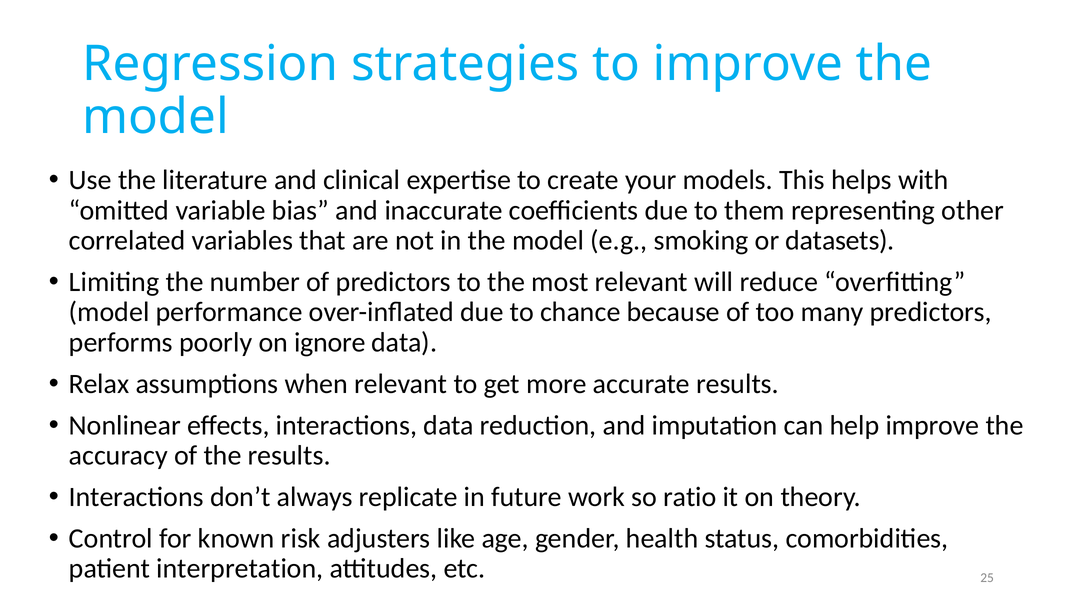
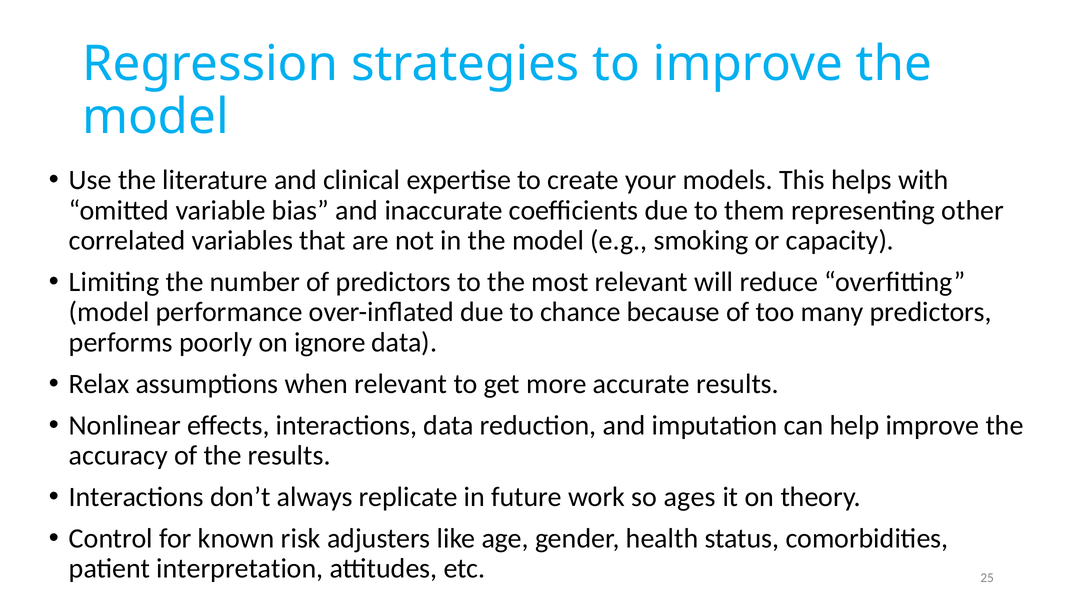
datasets: datasets -> capacity (840, 241)
ratio: ratio -> ages (690, 497)
